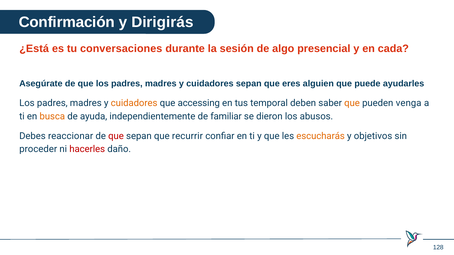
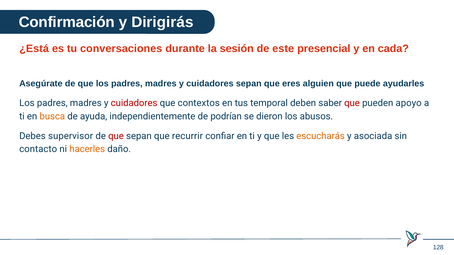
algo: algo -> este (283, 49)
cuidadores colour: orange -> red (134, 103)
accessing: accessing -> contextos (199, 103)
que colour: orange -> red (352, 103)
venga: venga -> apoyo (409, 103)
familiar: familiar -> podrían (226, 116)
reaccionar: reaccionar -> supervisor (71, 136)
objetivos: objetivos -> asociada (373, 136)
proceder: proceder -> contacto (38, 149)
hacerles colour: red -> orange (87, 149)
